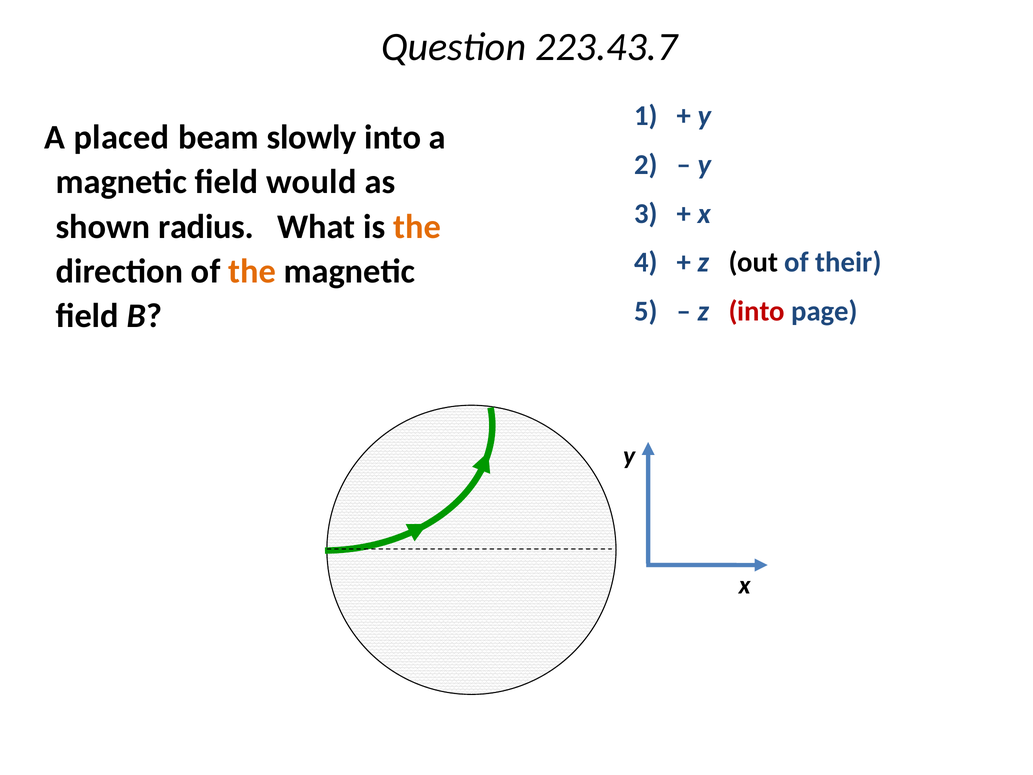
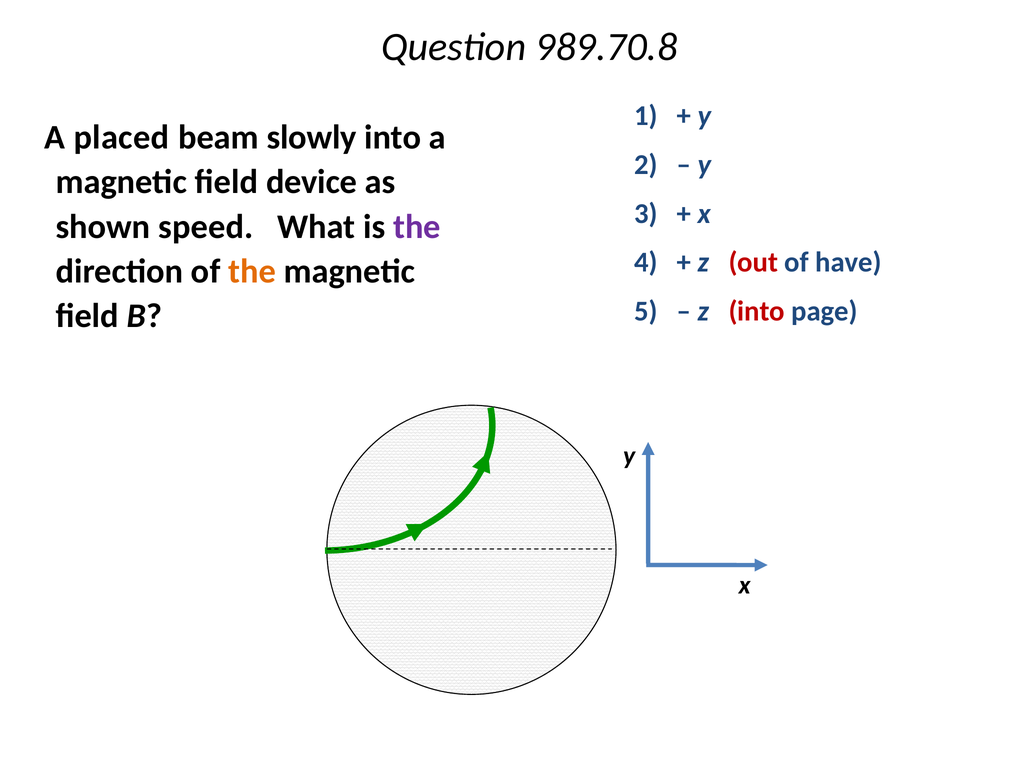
223.43.7: 223.43.7 -> 989.70.8 (606, 47)
would: would -> device (312, 182)
radius: radius -> speed (206, 227)
the colour: orange -> purple (417, 227)
out colour: black -> red (753, 262)
their: their -> have (849, 262)
